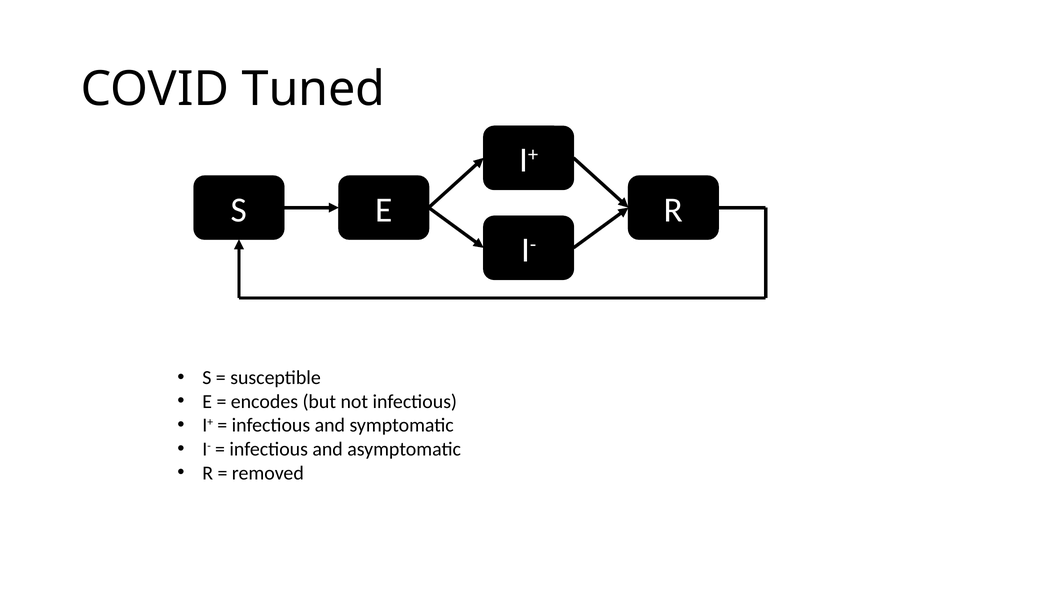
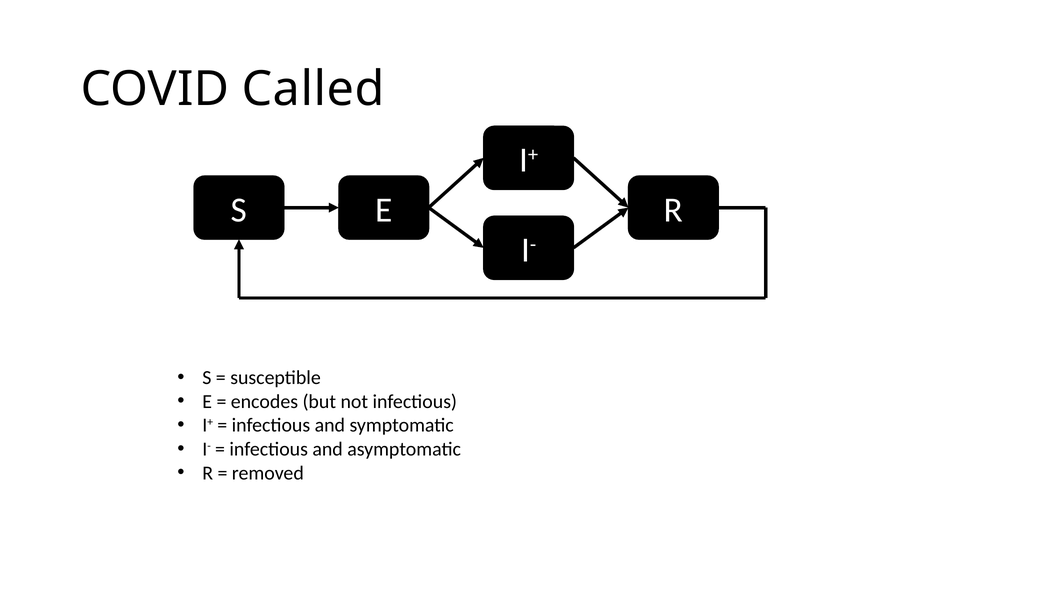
Tuned: Tuned -> Called (313, 89)
